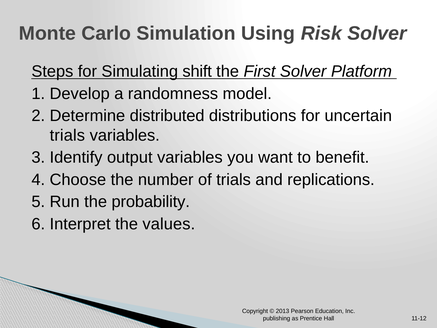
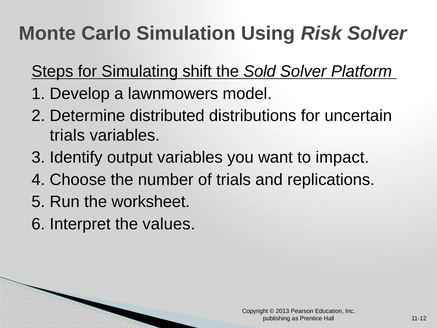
First: First -> Sold (260, 71)
randomness: randomness -> lawnmowers (173, 94)
benefit: benefit -> impact (342, 157)
probability: probability -> worksheet (151, 202)
